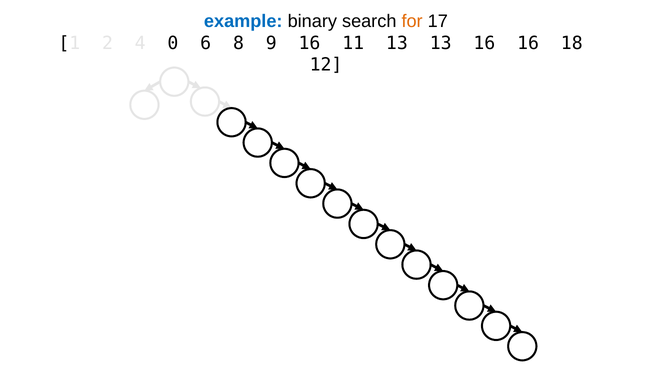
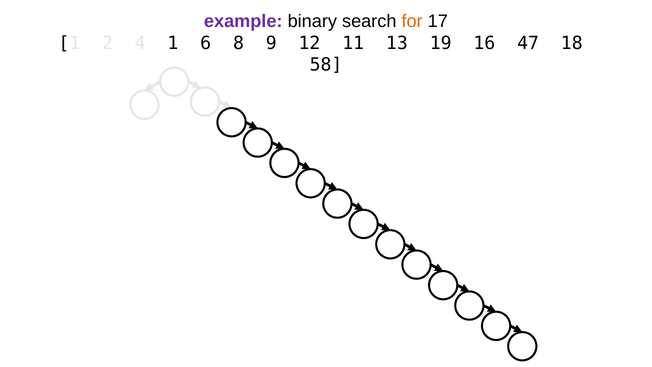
example colour: blue -> purple (243, 21)
2 4 0: 0 -> 1 (173, 43)
9 16: 16 -> 12 (309, 43)
13 13: 13 -> 19 (441, 43)
16 16: 16 -> 47 (528, 43)
12: 12 -> 58 (326, 65)
